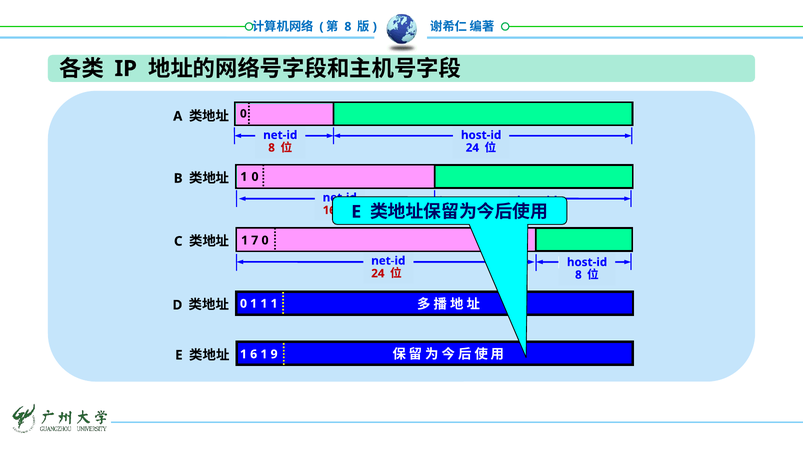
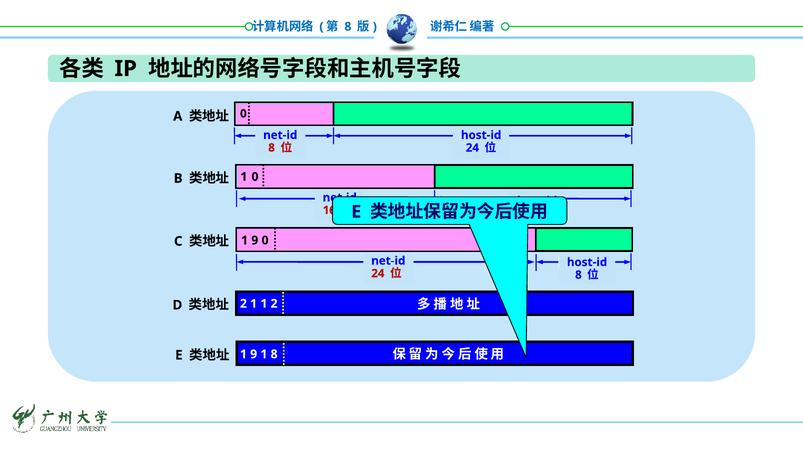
7: 7 -> 9 (255, 240)
0: 0 -> 2 (243, 303)
1 1 1: 1 -> 2 (274, 303)
6: 6 -> 9 (254, 354)
1 9: 9 -> 8 (274, 354)
